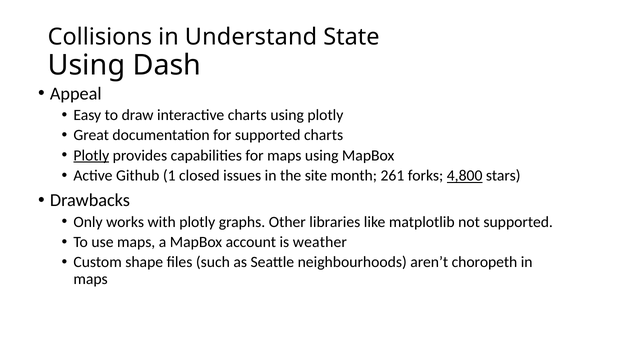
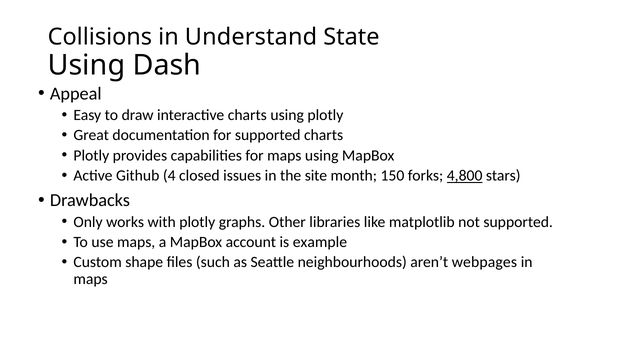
Plotly underline: present -> none (91, 155)
1: 1 -> 4 (169, 176)
261: 261 -> 150 (392, 176)
weather: weather -> example (320, 242)
choropeth: choropeth -> webpages (484, 262)
